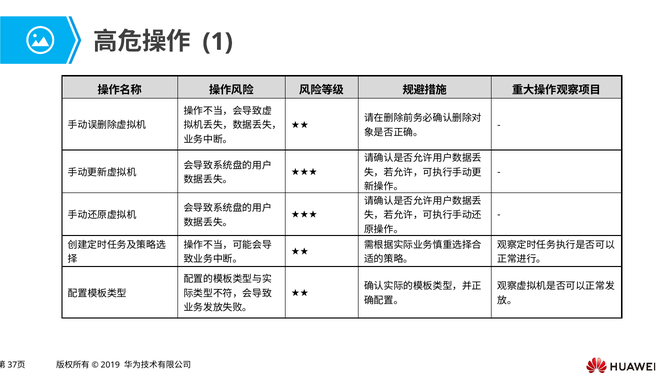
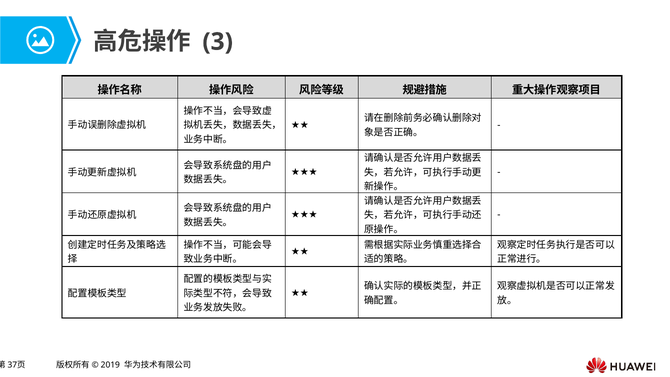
1: 1 -> 3 (218, 42)
